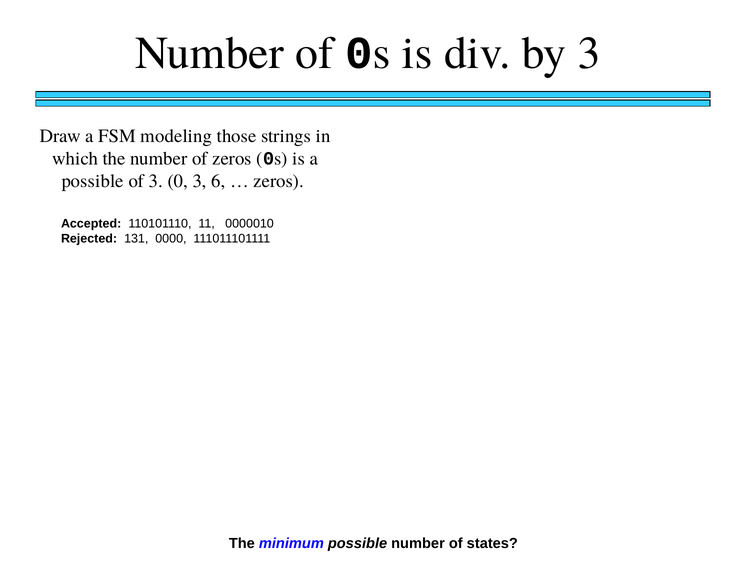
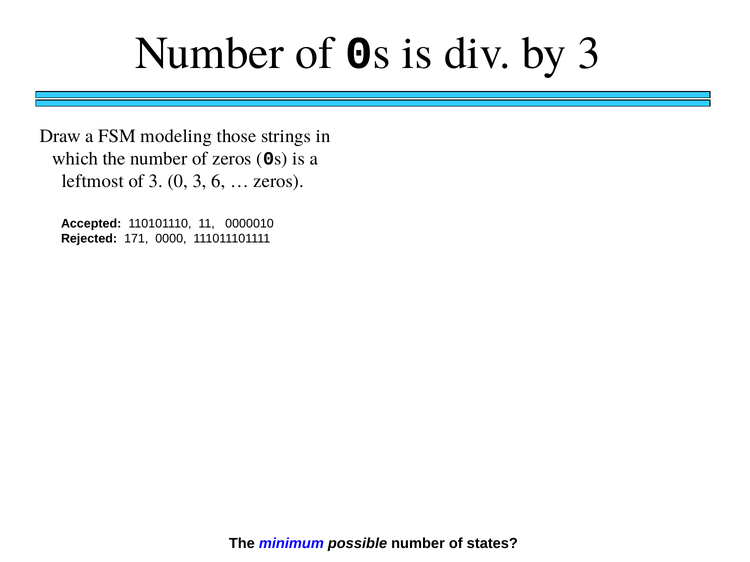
possible: possible -> leftmost (93, 181)
131: 131 -> 171 (136, 239)
